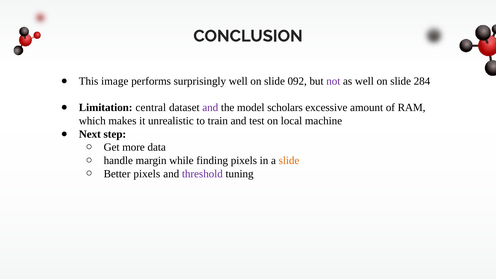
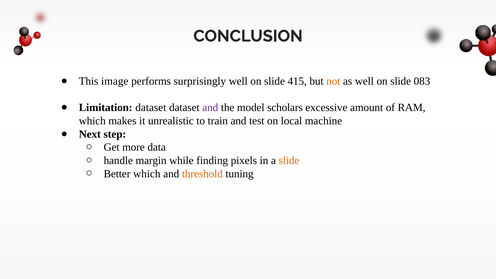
092: 092 -> 415 (297, 81)
not colour: purple -> orange (333, 81)
284: 284 -> 083 (422, 81)
Limitation central: central -> dataset (151, 108)
Better pixels: pixels -> which (147, 174)
threshold colour: purple -> orange (202, 174)
